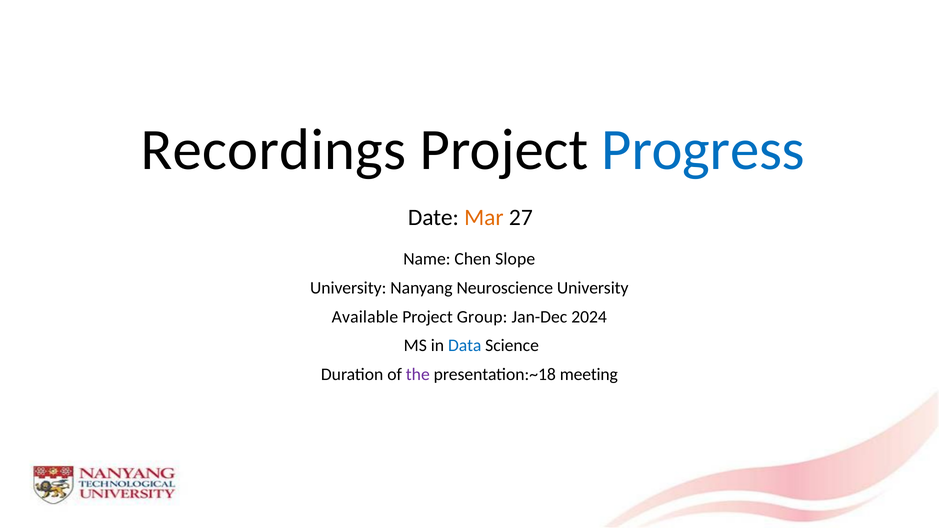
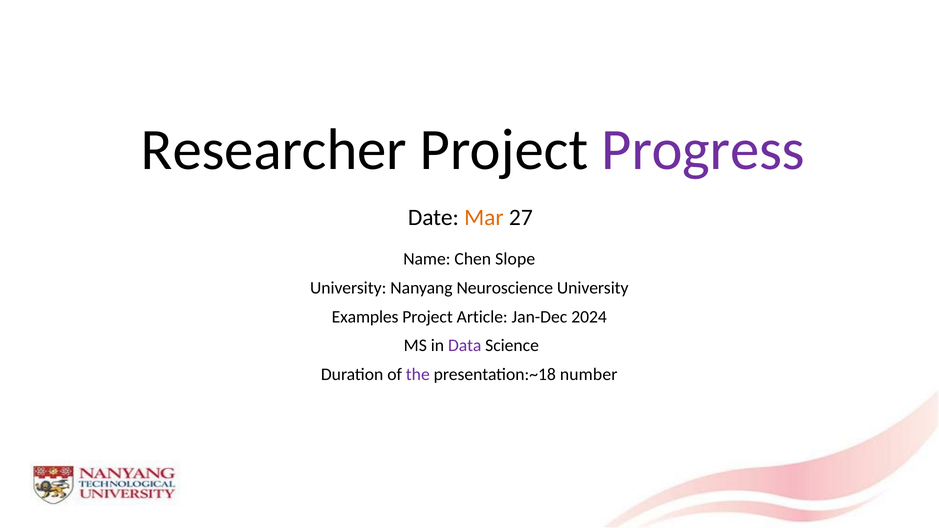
Recordings: Recordings -> Researcher (274, 150)
Progress colour: blue -> purple (703, 150)
Available: Available -> Examples (365, 317)
Group: Group -> Article (482, 317)
Data colour: blue -> purple (465, 346)
meeting: meeting -> number (589, 374)
